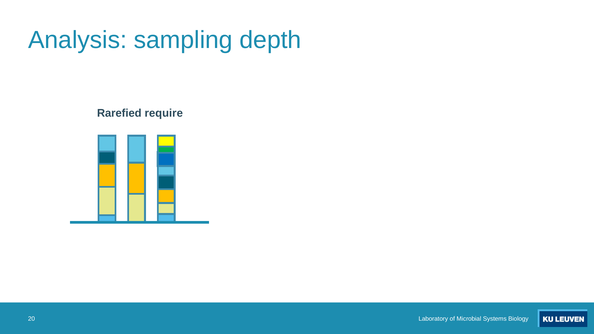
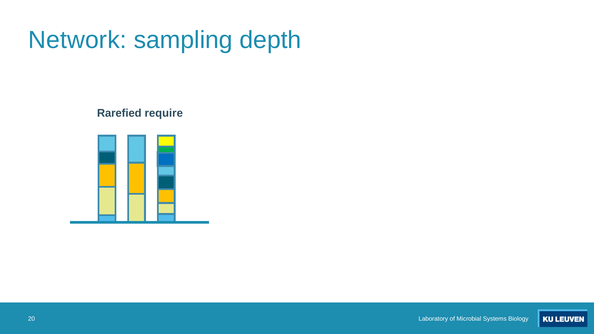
Analysis: Analysis -> Network (77, 40)
